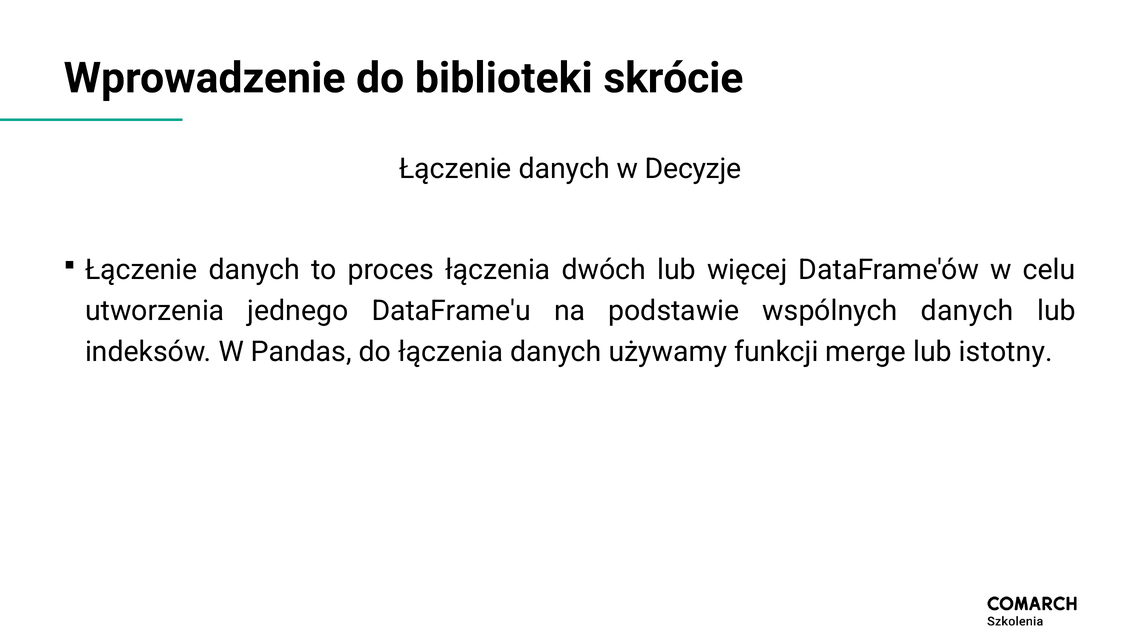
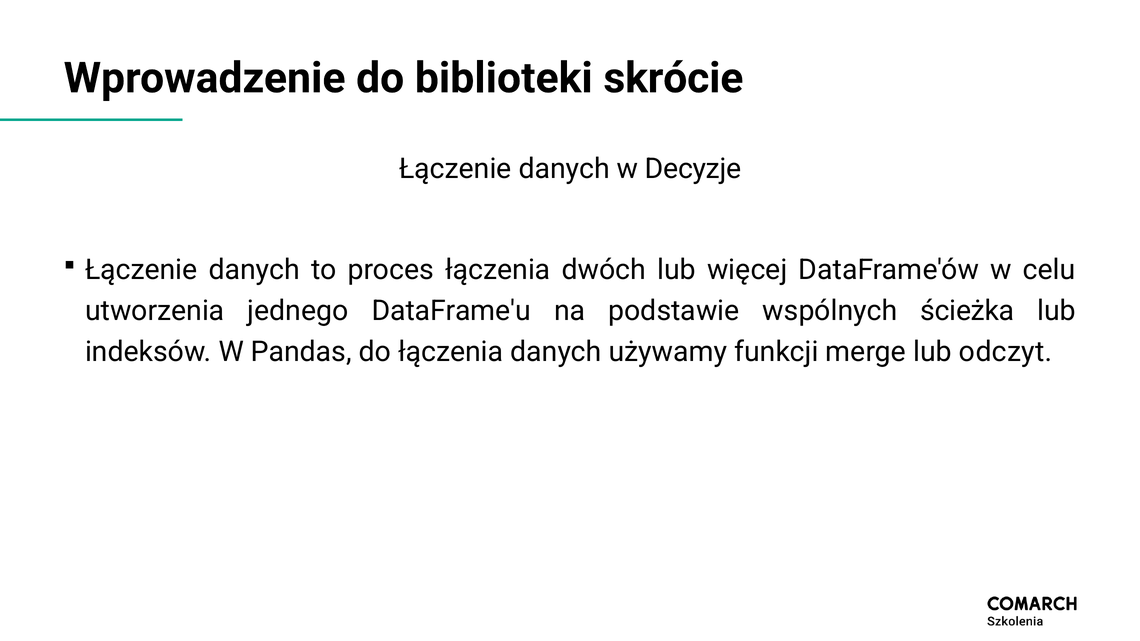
wspólnych danych: danych -> ścieżka (967, 311)
istotny: istotny -> odczyt (1006, 352)
